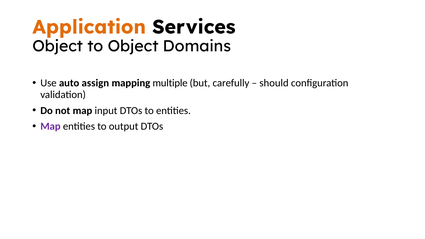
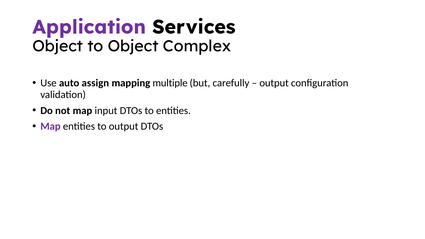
Application colour: orange -> purple (89, 27)
Domains: Domains -> Complex (197, 46)
should: should -> output (274, 83)
